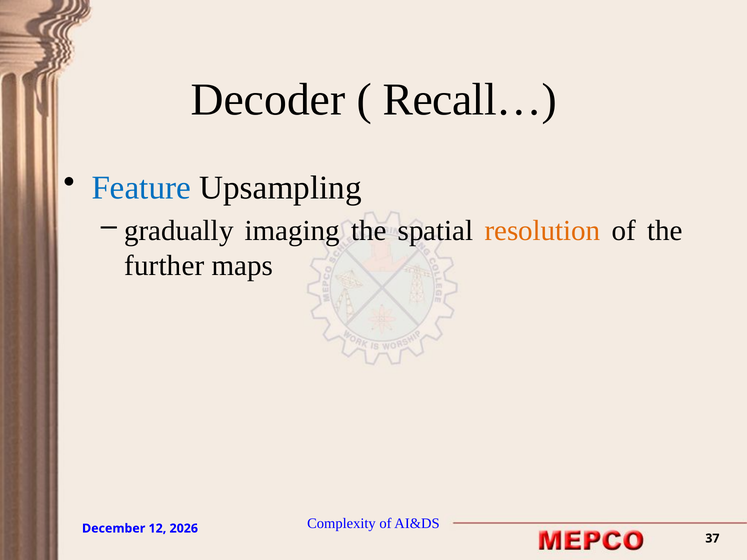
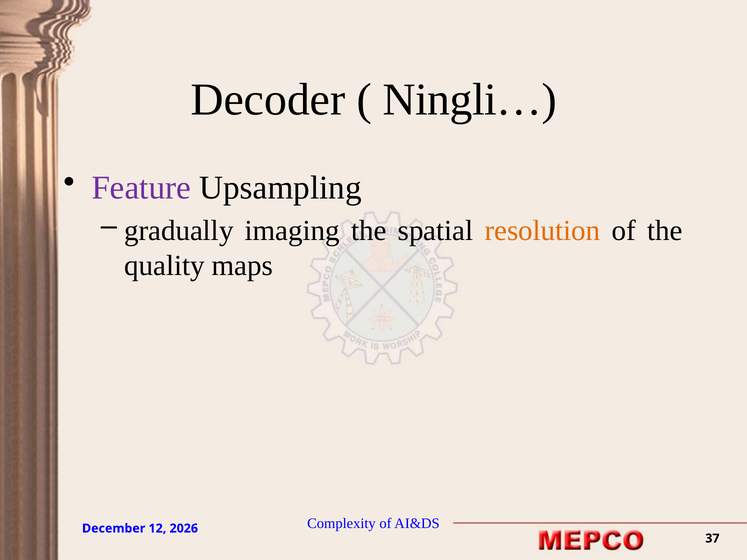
Recall…: Recall… -> Ningli… (470, 100)
Feature colour: blue -> purple (141, 188)
further: further -> quality (164, 266)
